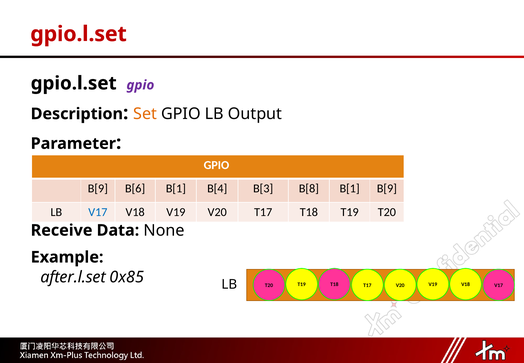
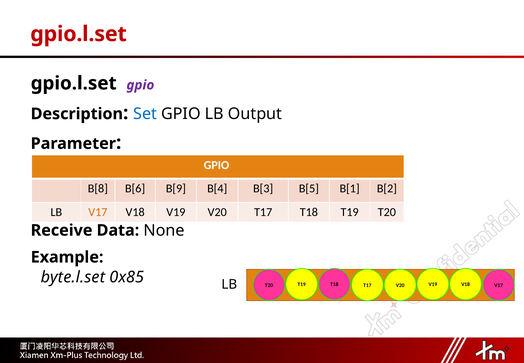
Set colour: orange -> blue (145, 114)
B[9: B[9 -> B[8 (98, 189)
B[6 B[1: B[1 -> B[9 (176, 189)
B[8: B[8 -> B[5 (309, 189)
B[1 B[9: B[9 -> B[2 (387, 189)
V17 colour: blue -> orange (98, 212)
after.l.set: after.l.set -> byte.l.set (73, 277)
